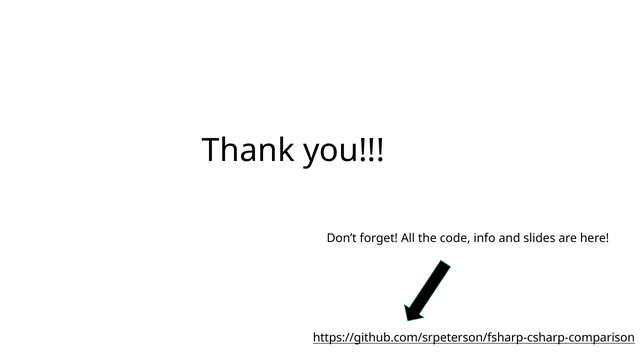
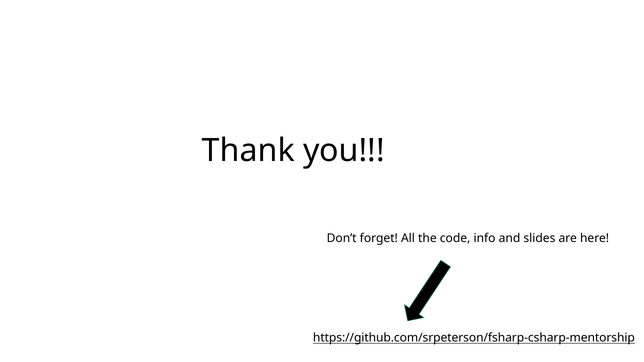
https://github.com/srpeterson/fsharp-csharp-comparison: https://github.com/srpeterson/fsharp-csharp-comparison -> https://github.com/srpeterson/fsharp-csharp-mentorship (474, 338)
